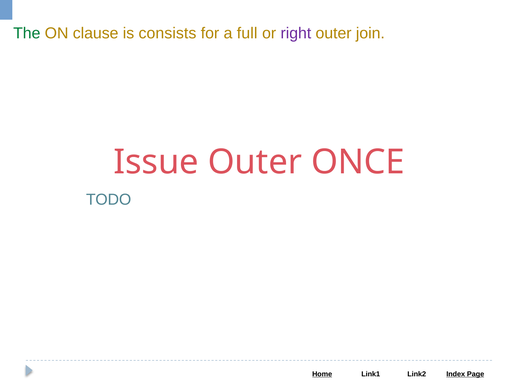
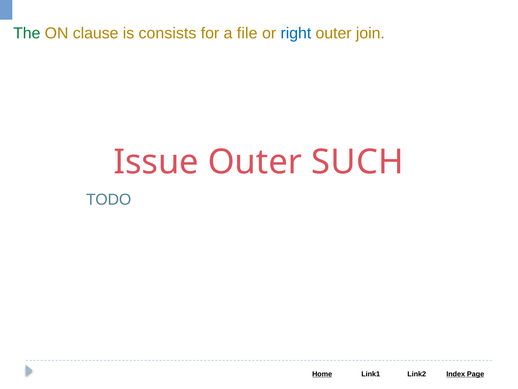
full: full -> file (247, 33)
right colour: purple -> blue (296, 33)
ONCE: ONCE -> SUCH (358, 162)
